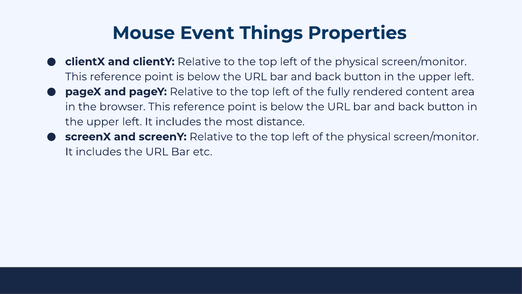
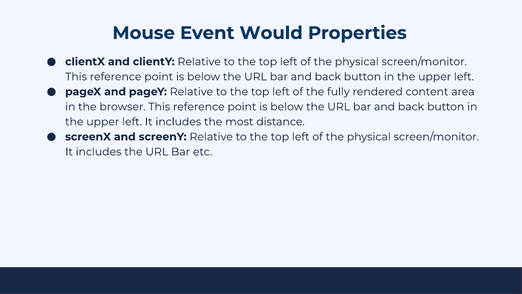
Things: Things -> Would (271, 33)
